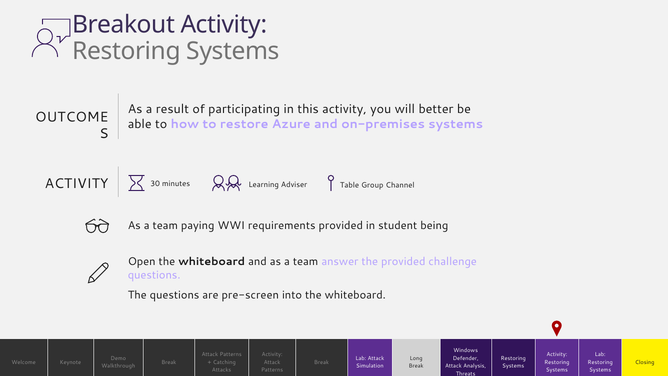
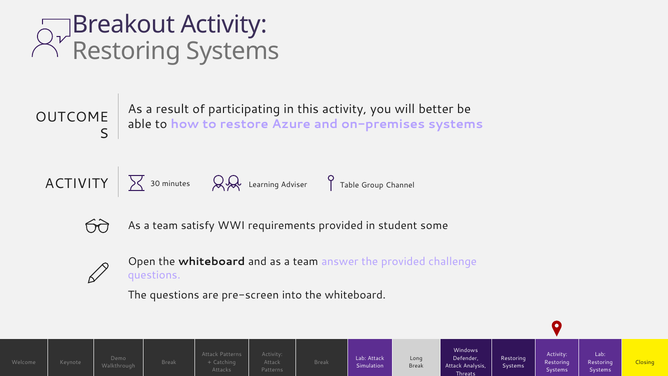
paying: paying -> satisfy (198, 225)
being: being -> some (434, 225)
